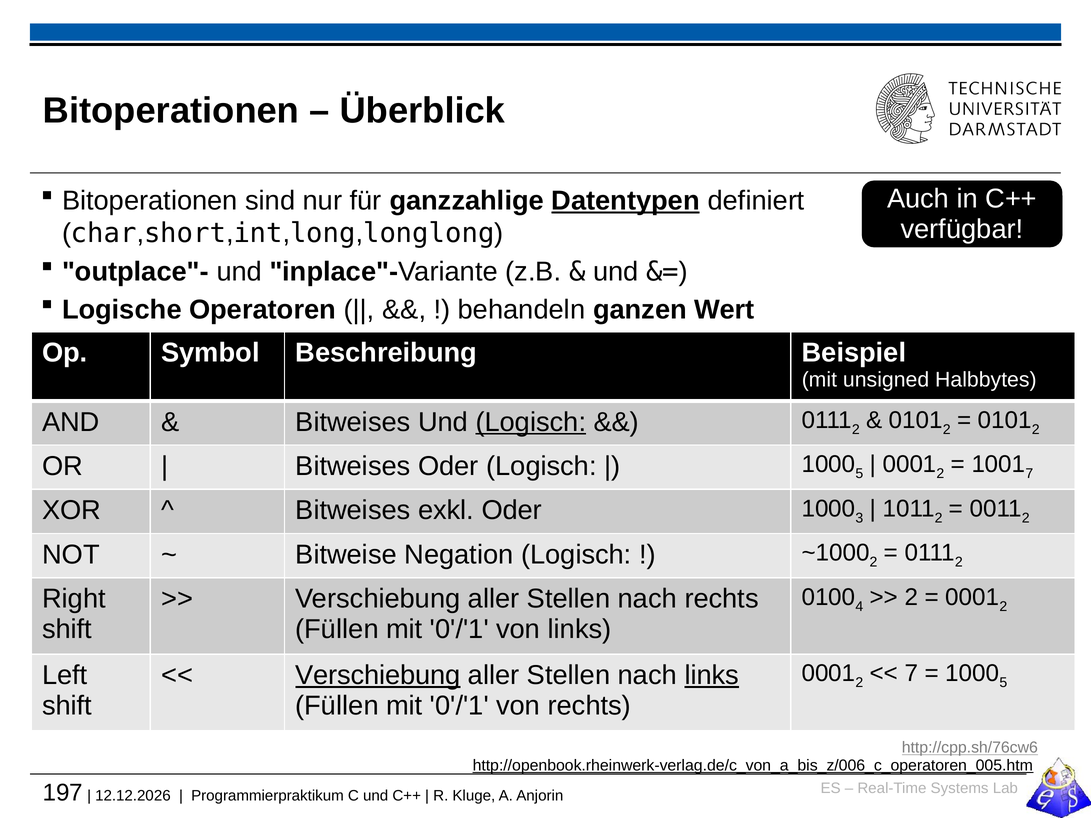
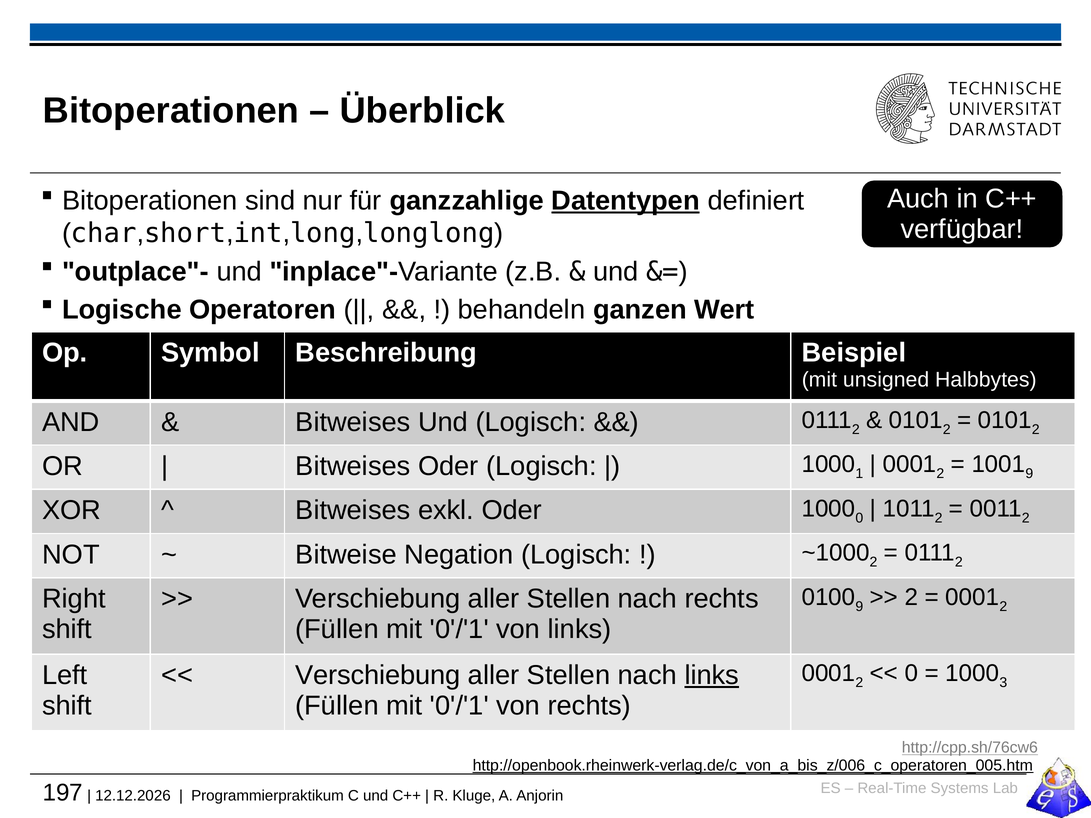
Logisch underline: present -> none (531, 422)
5: 5 -> 1 (859, 474)
7: 7 -> 9 (1029, 474)
3: 3 -> 0 (859, 518)
4: 4 -> 9 (859, 607)
7: 7 -> 0 (911, 674)
5: 5 -> 3 (1003, 683)
Verschiebung underline: present -> none (378, 676)
